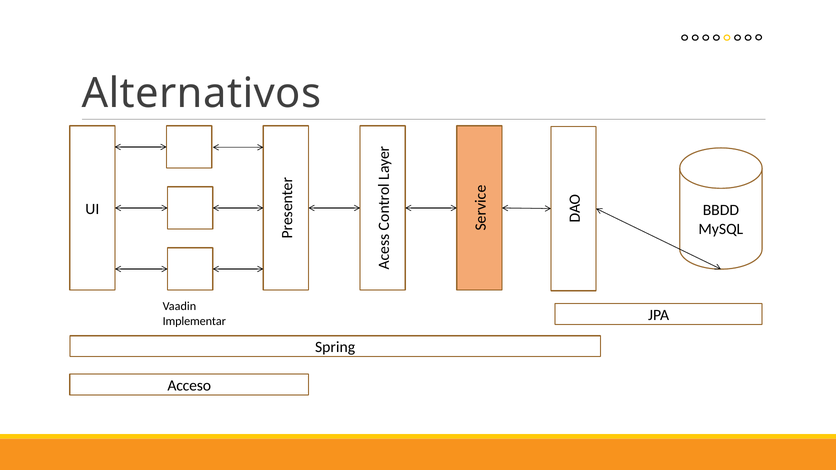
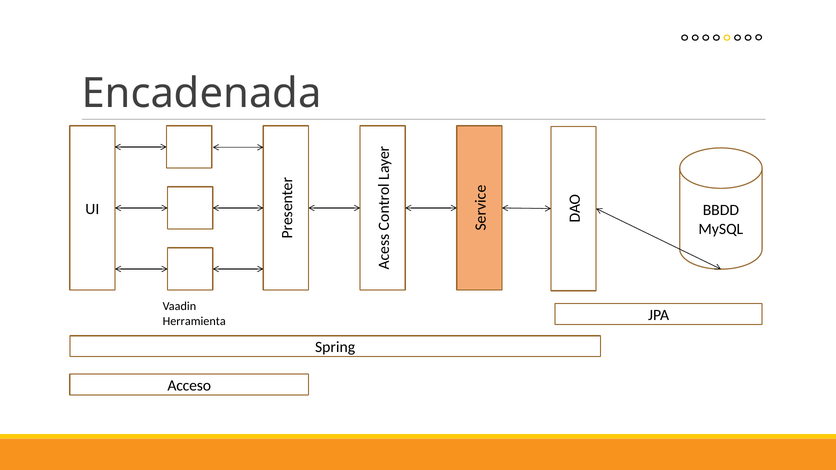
Alternativos: Alternativos -> Encadenada (202, 94)
Implementar: Implementar -> Herramienta (194, 321)
